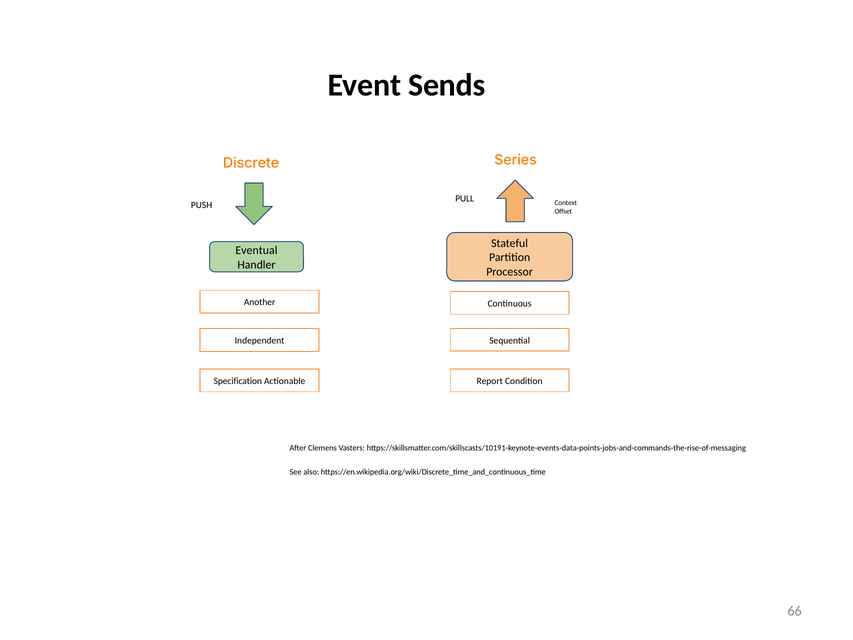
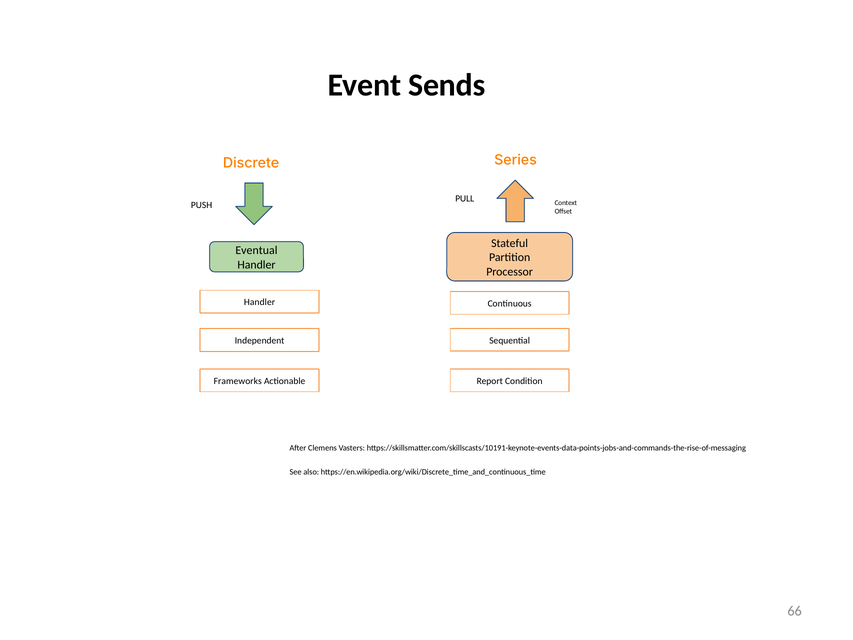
Another: Another -> Handler (260, 302)
Specification: Specification -> Frameworks (238, 381)
